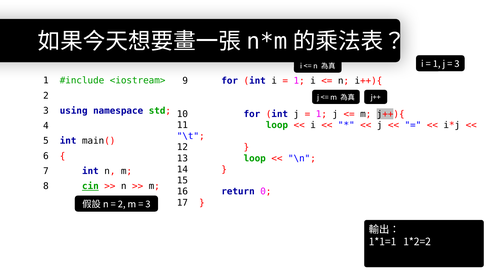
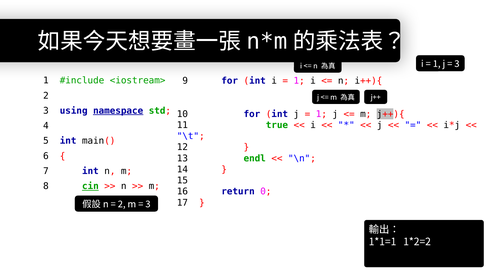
namespace underline: none -> present (118, 111)
11 loop: loop -> true (277, 125)
13 loop: loop -> endl (255, 158)
